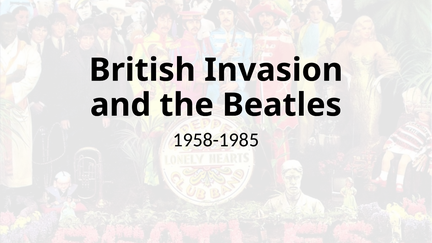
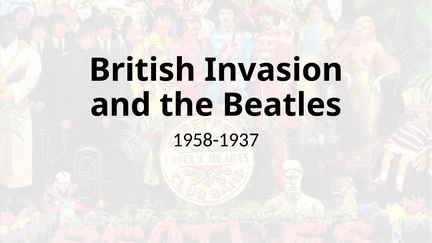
1958-1985: 1958-1985 -> 1958-1937 (216, 140)
